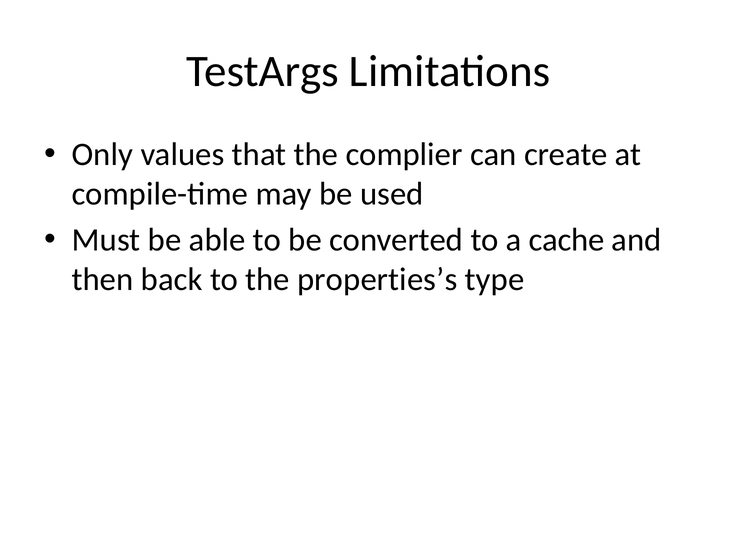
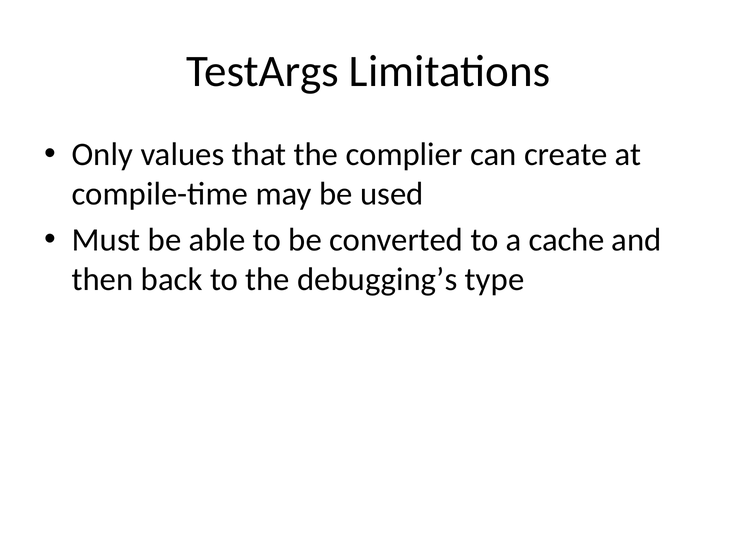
properties’s: properties’s -> debugging’s (377, 279)
